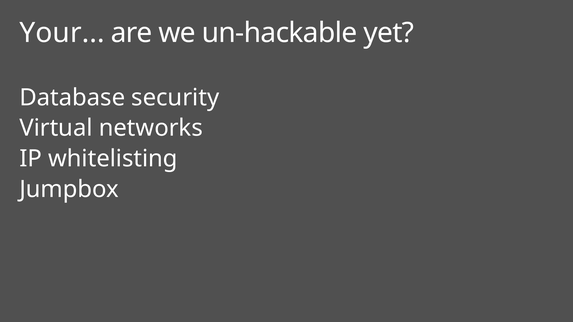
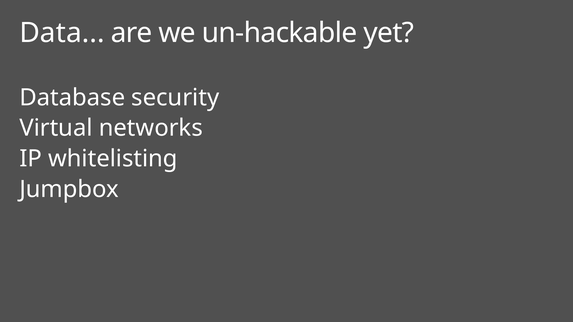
Your: Your -> Data (62, 33)
